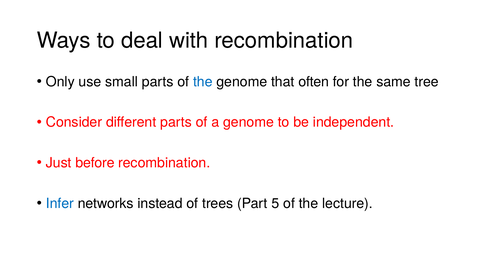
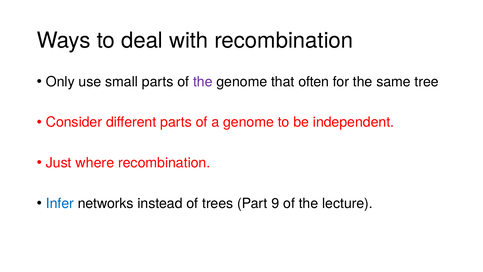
the colour: blue -> purple (203, 82)
before: before -> where (95, 163)
5: 5 -> 9 (275, 203)
